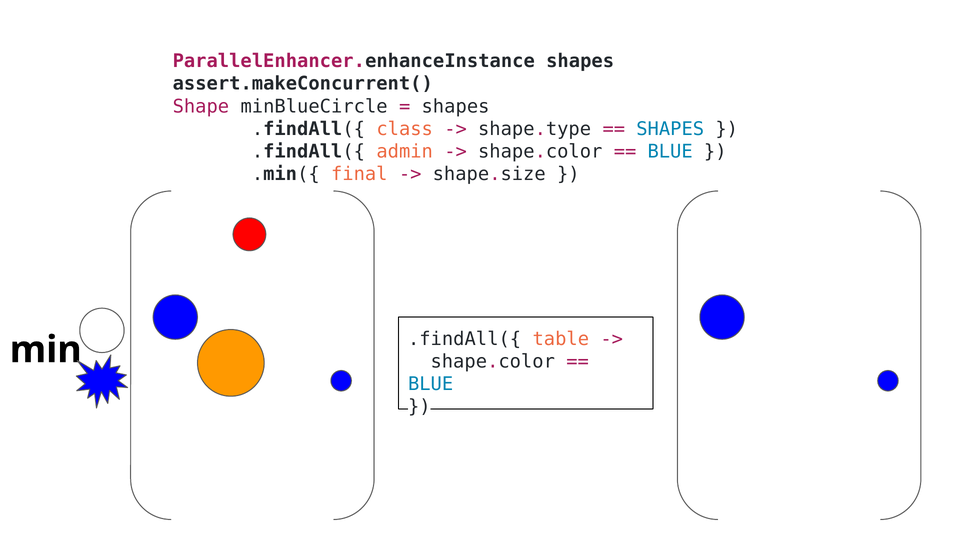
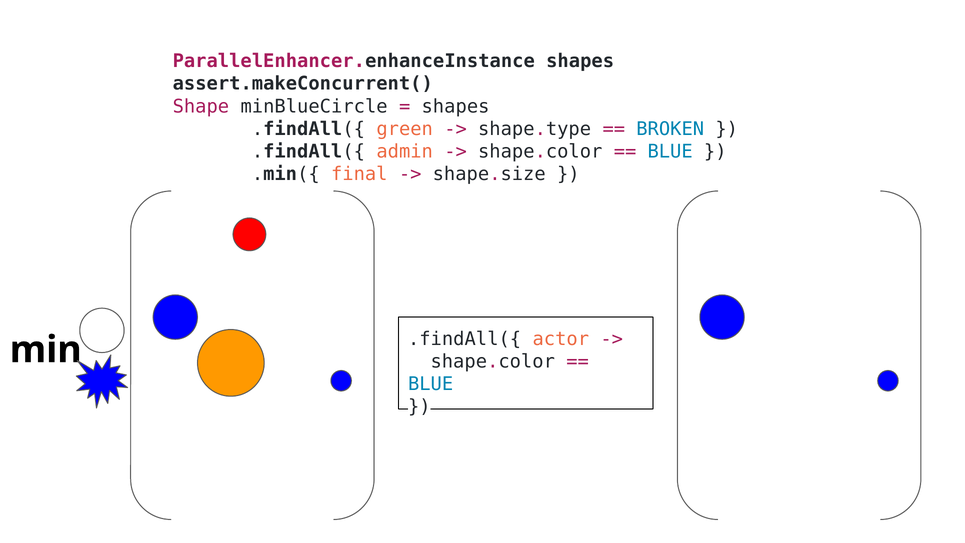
class: class -> green (405, 129)
SHAPES: SHAPES -> BROKEN (670, 129)
table: table -> actor (561, 339)
